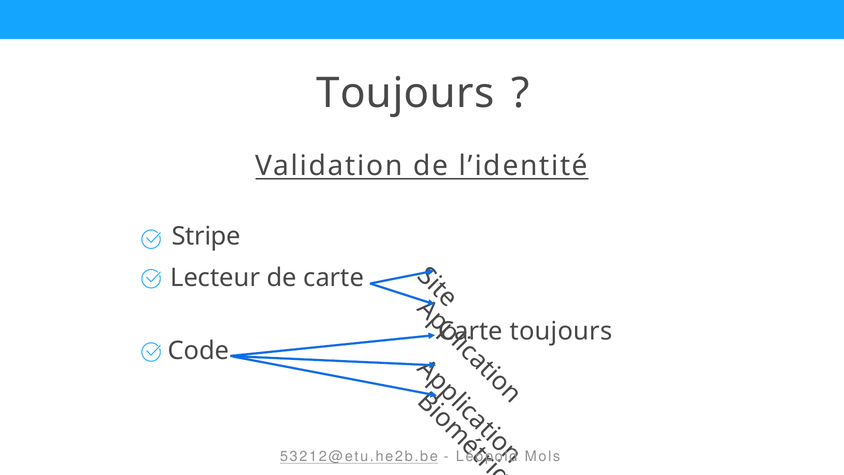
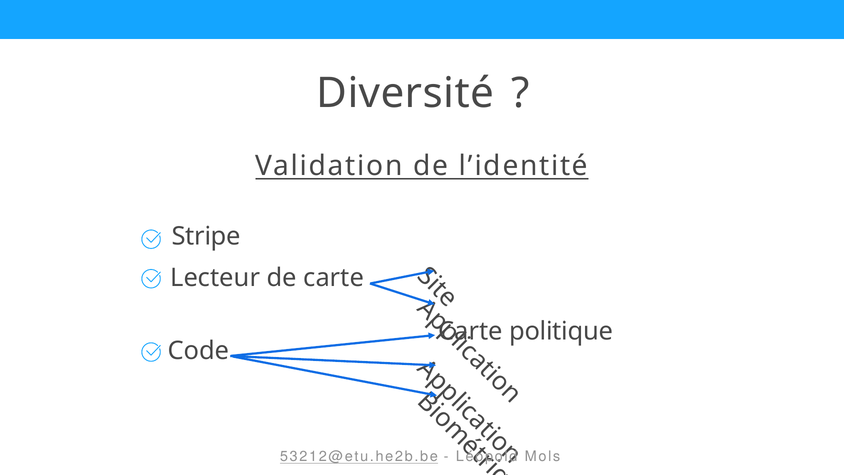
Toujours: Toujours -> Diversité (405, 93)
toujours: toujours -> politique (561, 331)
